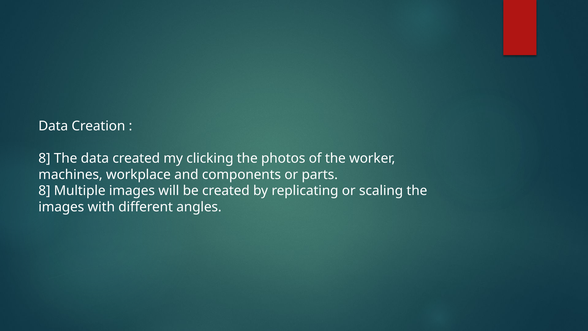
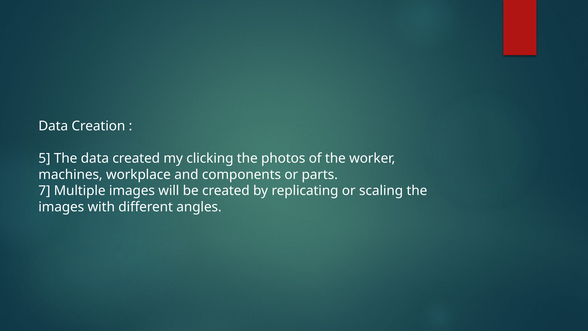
8: 8 -> 5 (44, 158)
8: 8 -> 7 (44, 191)
